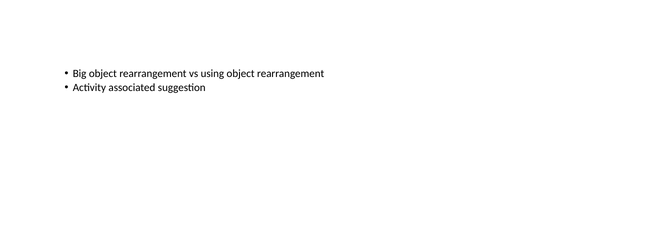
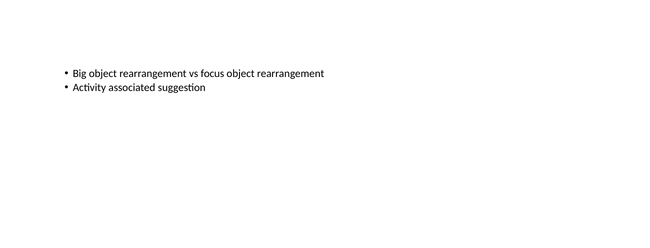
using: using -> focus (212, 73)
